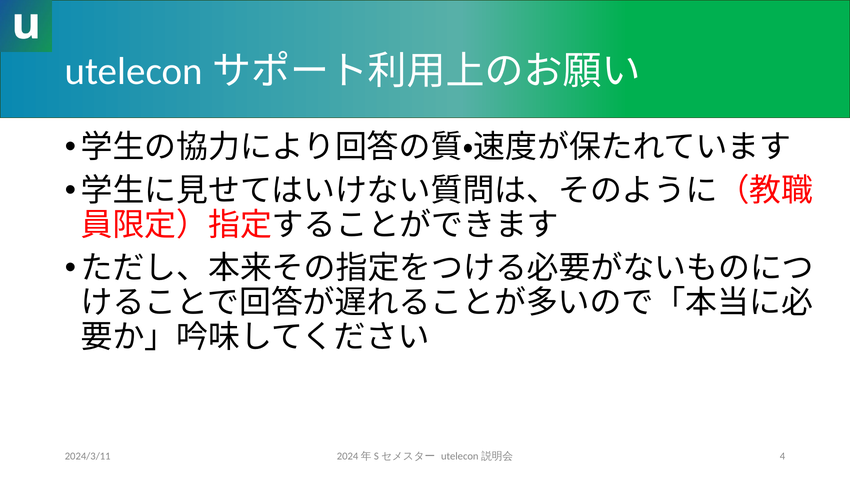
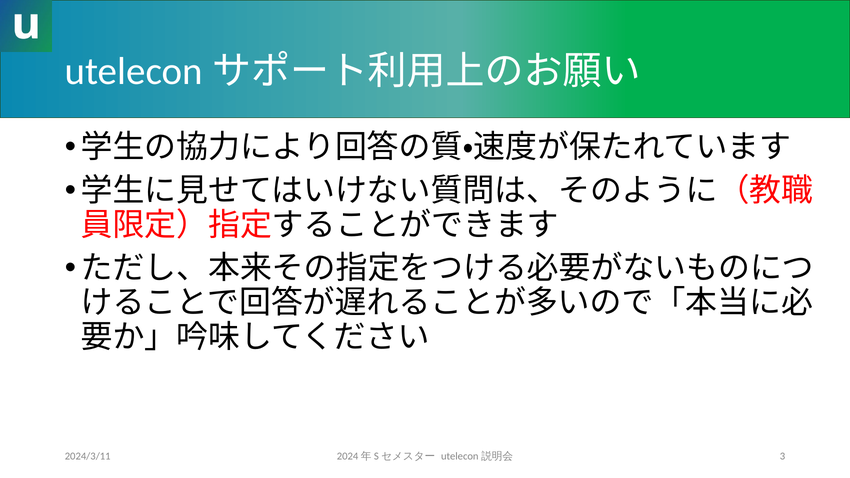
4: 4 -> 3 (783, 456)
